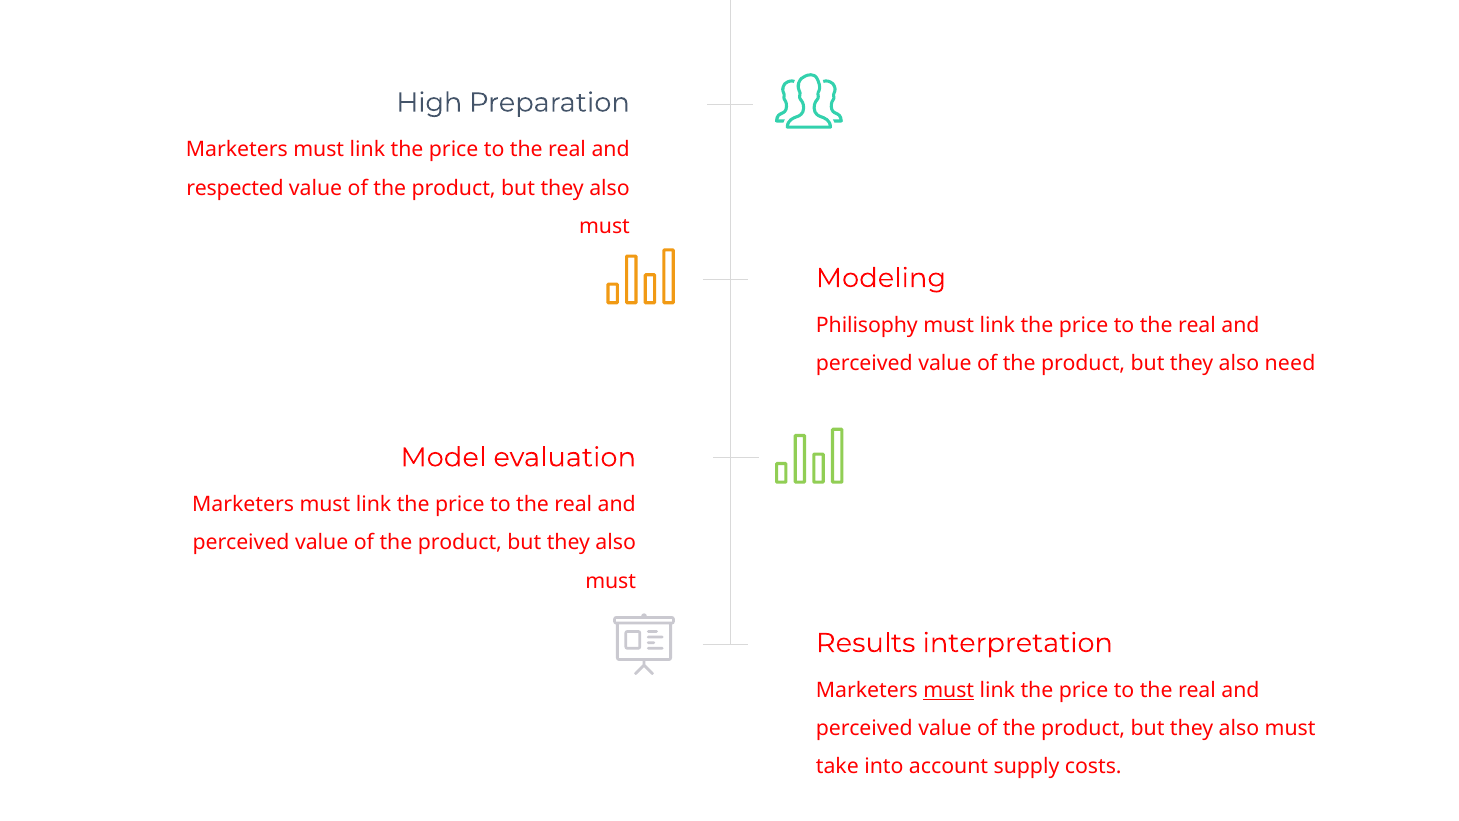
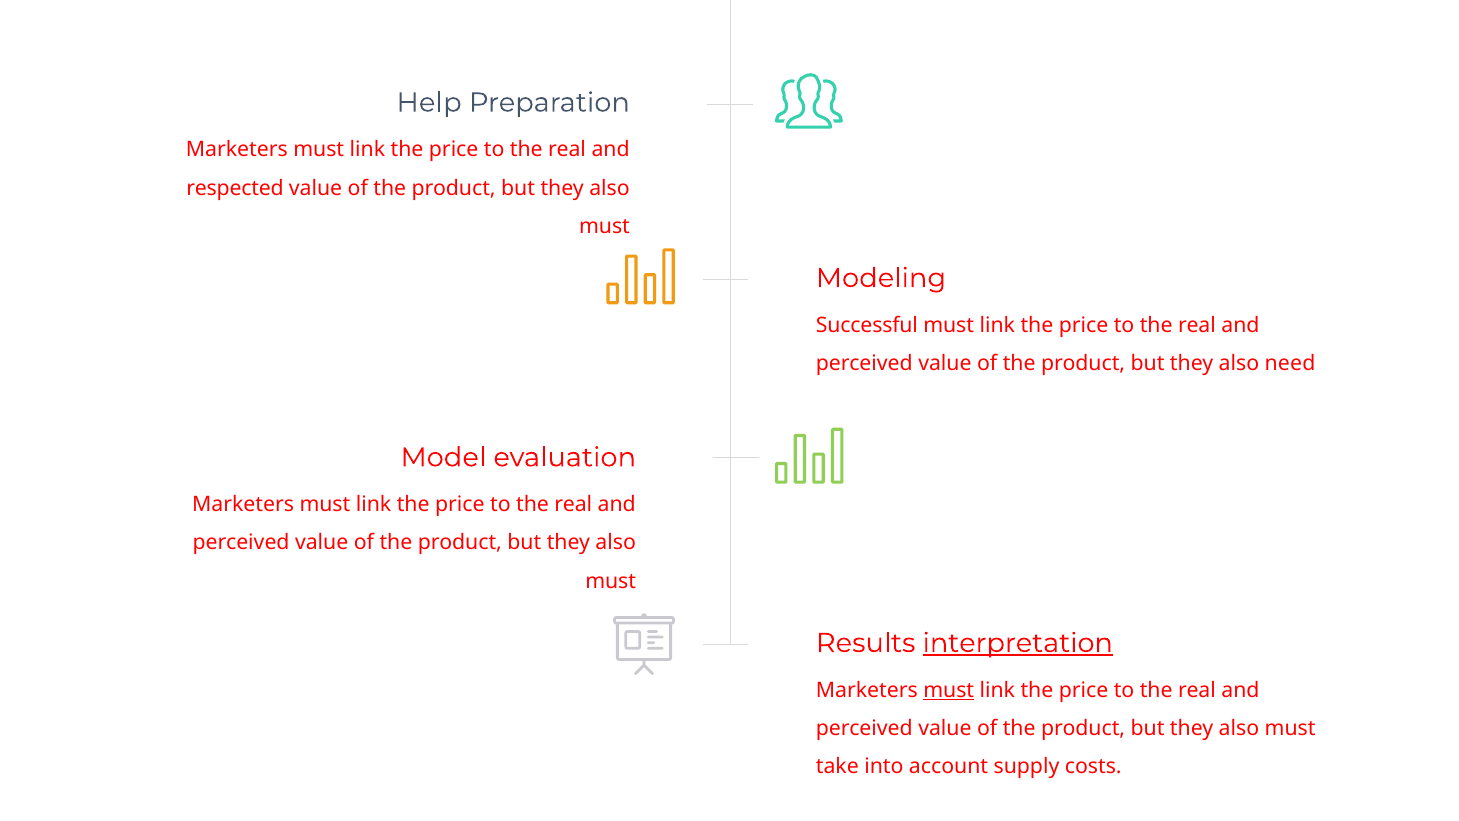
High: High -> Help (429, 103)
Philisophy: Philisophy -> Successful (867, 325)
interpretation underline: none -> present (1018, 643)
